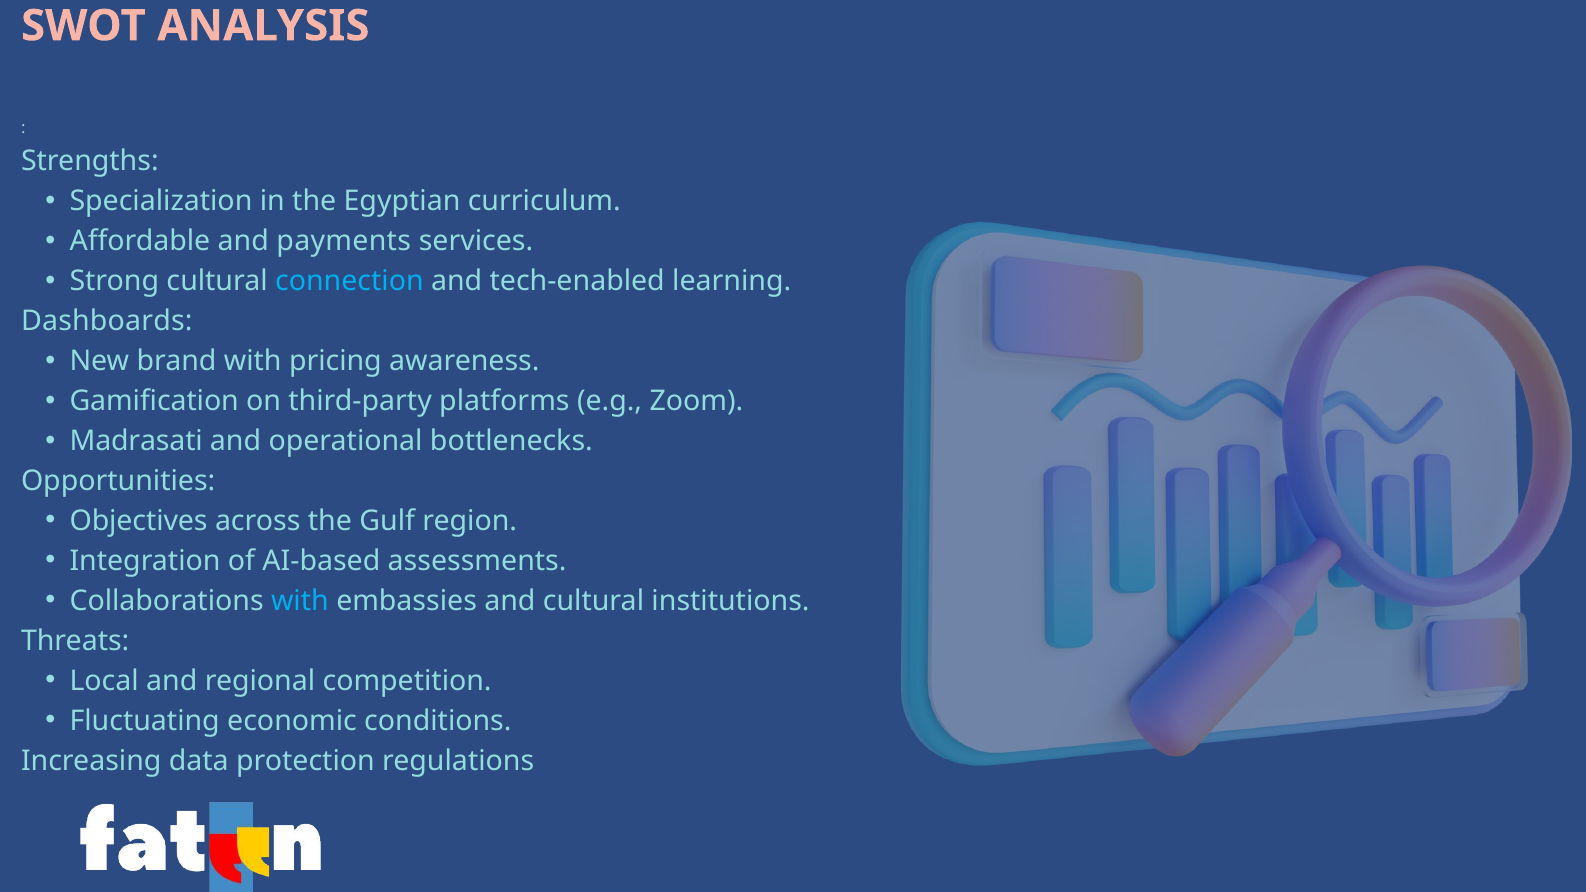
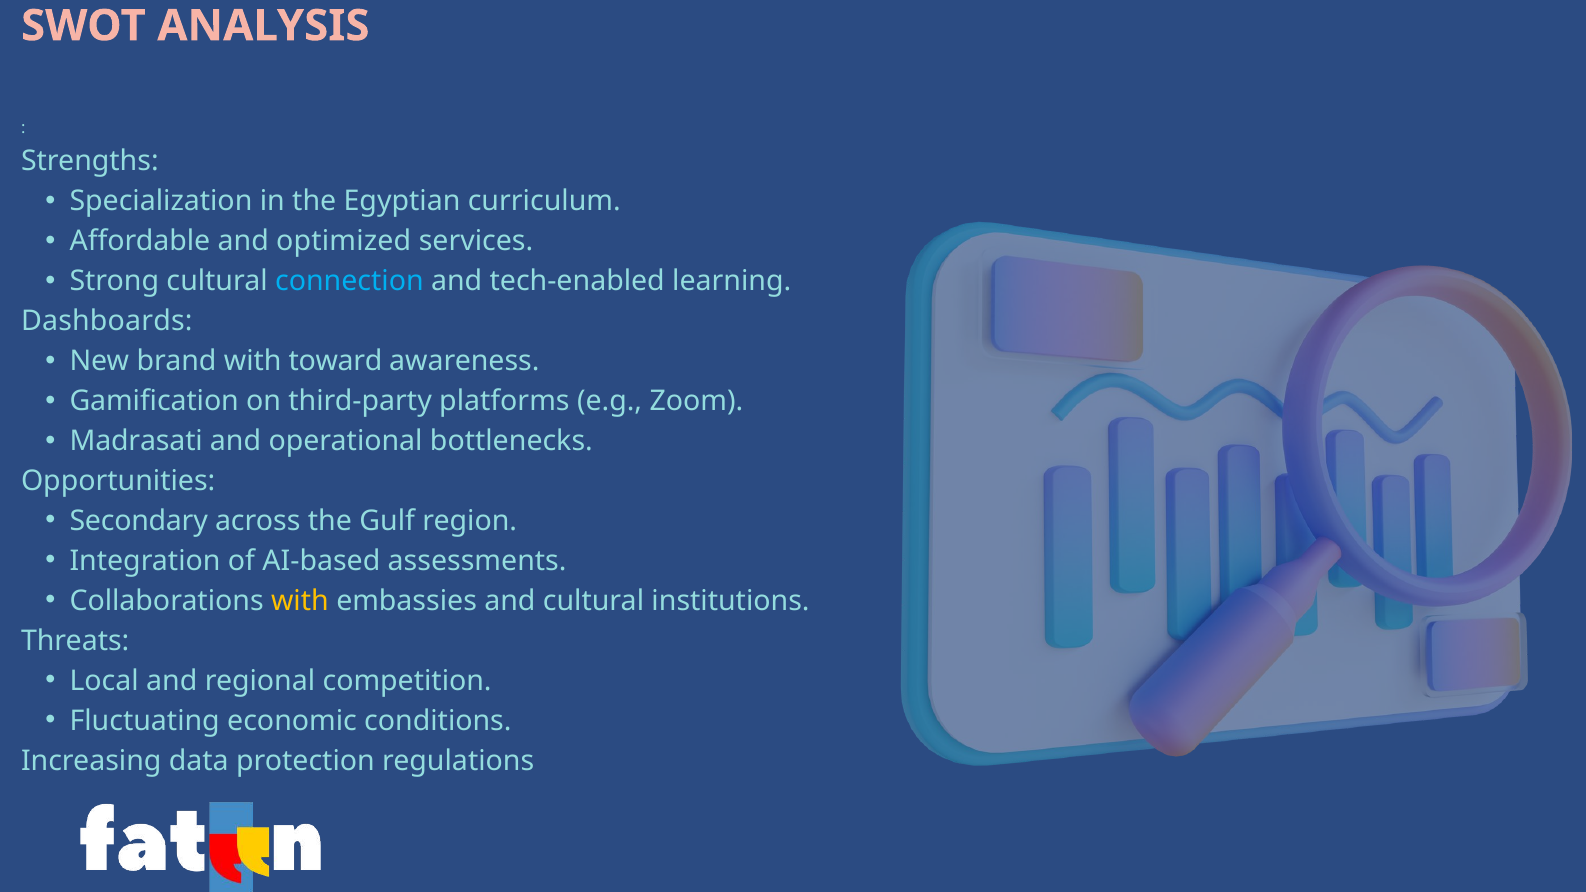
payments: payments -> optimized (344, 241)
pricing: pricing -> toward (336, 361)
Objectives: Objectives -> Secondary (139, 521)
with colour: light blue -> yellow (300, 601)
